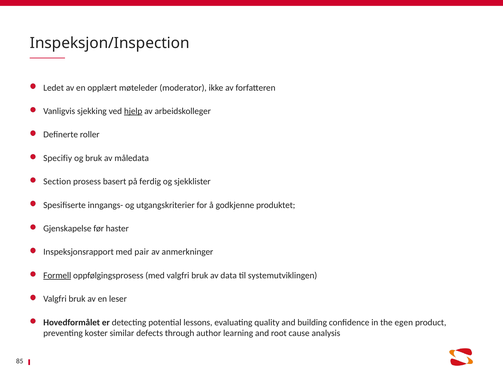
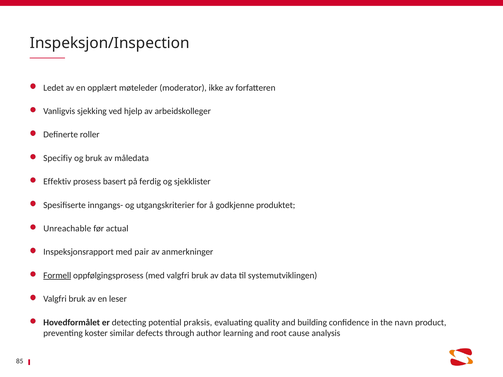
hjelp underline: present -> none (133, 111)
Section: Section -> Effektiv (57, 182)
Gjenskapelse: Gjenskapelse -> Unreachable (67, 229)
haster: haster -> actual (117, 229)
lessons: lessons -> praksis (198, 323)
egen: egen -> navn (404, 323)
